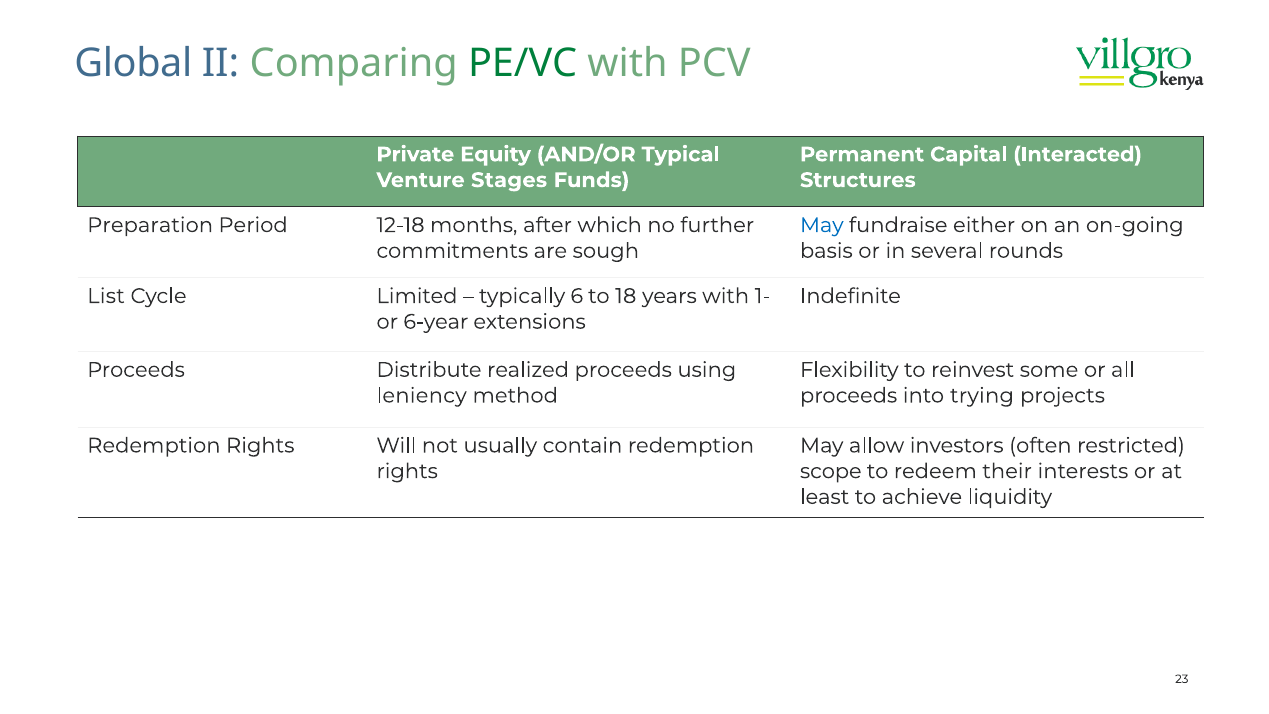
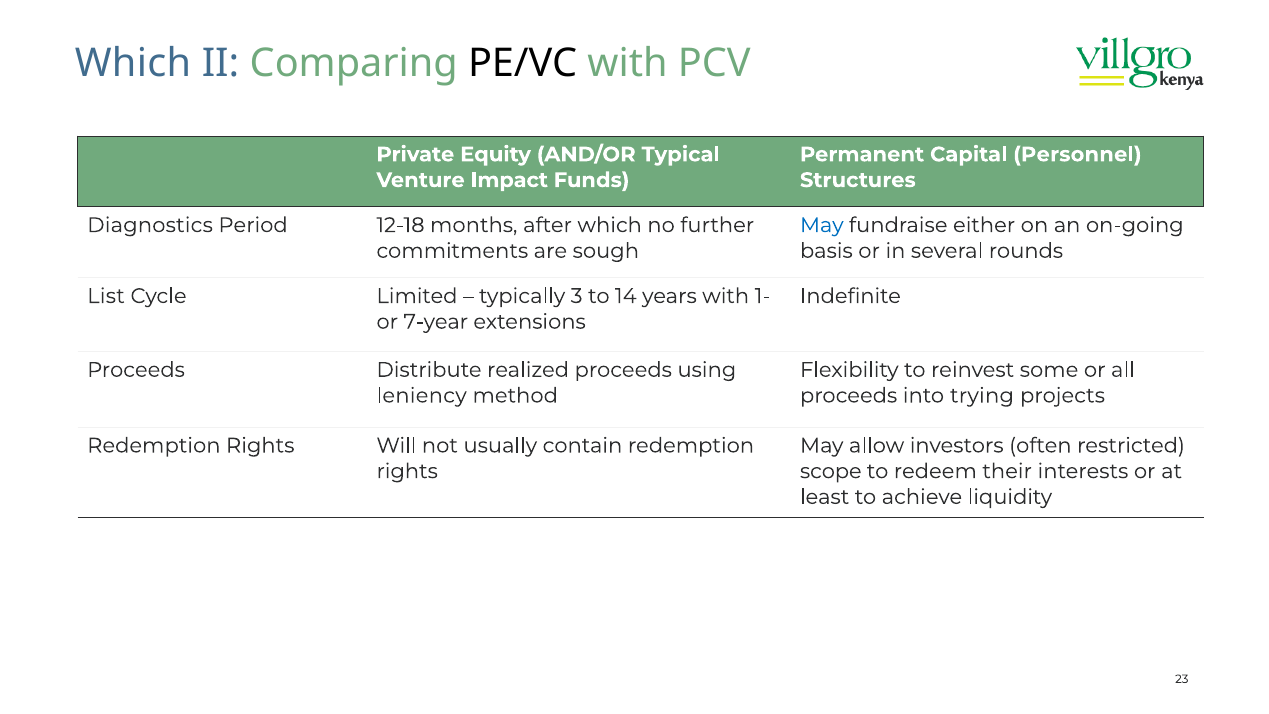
Global: Global -> Which (133, 63)
PE/VC colour: green -> black (523, 63)
Interacted: Interacted -> Personnel (1077, 154)
Stages: Stages -> Impact (509, 180)
Preparation: Preparation -> Diagnostics (150, 225)
6: 6 -> 3 (577, 296)
18: 18 -> 14 (626, 296)
6-year: 6-year -> 7-year (436, 322)
